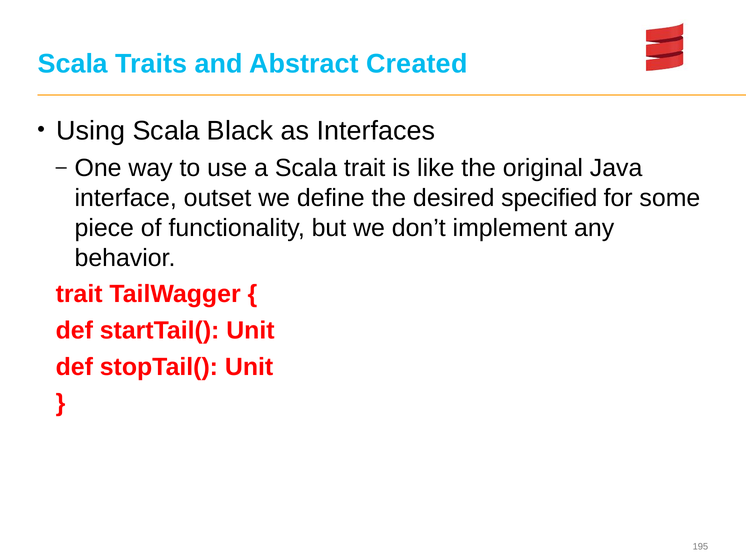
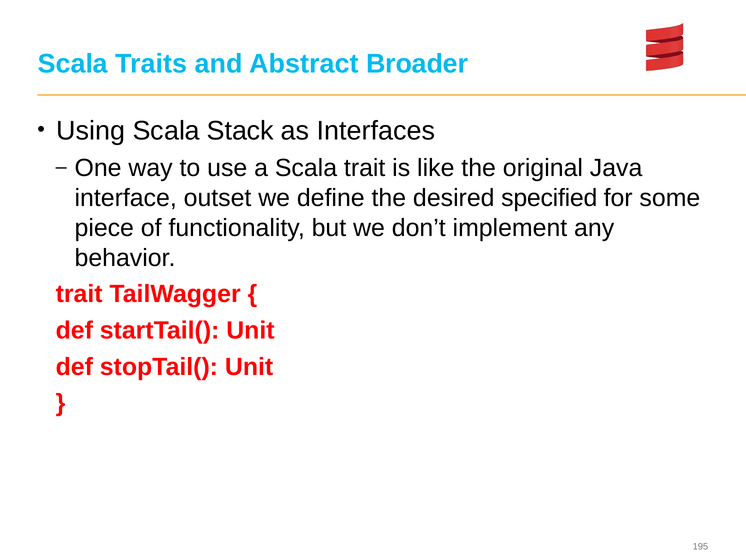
Created: Created -> Broader (417, 64)
Black: Black -> Stack (240, 131)
